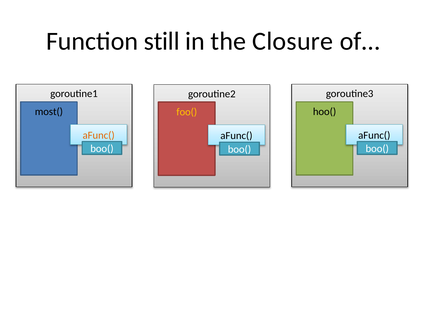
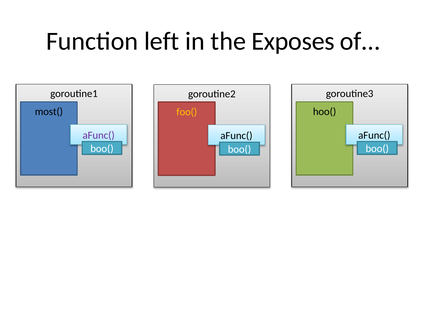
still: still -> left (162, 41)
Closure: Closure -> Exposes (293, 41)
aFunc( colour: orange -> purple (99, 135)
